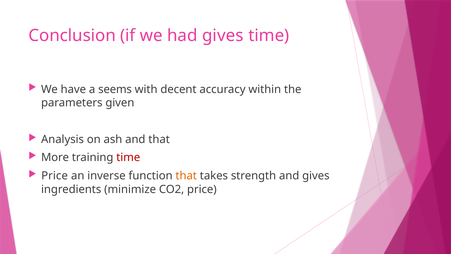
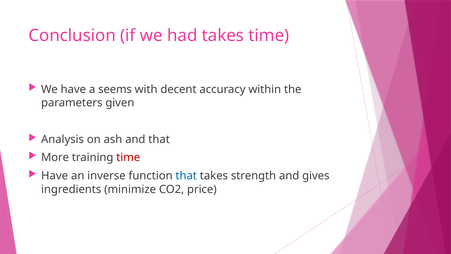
had gives: gives -> takes (223, 36)
Price: Price -> Have (55, 176)
that colour: orange -> blue (186, 176)
